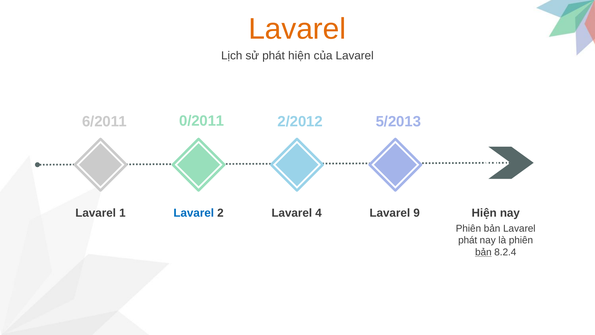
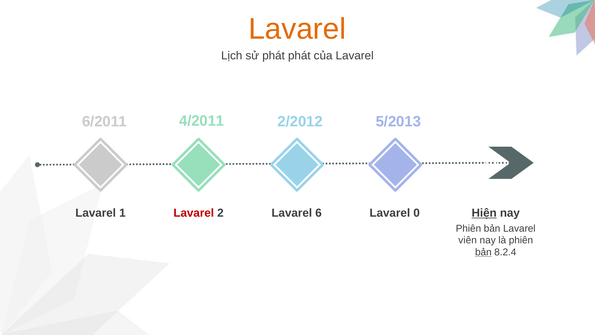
phát hiện: hiện -> phát (299, 56)
0/2011: 0/2011 -> 4/2011 (202, 121)
Lavarel colour: blue -> red (194, 213)
4: 4 -> 6 (319, 213)
9: 9 -> 0 (417, 213)
Hiện underline: none -> present (484, 213)
phát: phát -> viên (468, 240)
